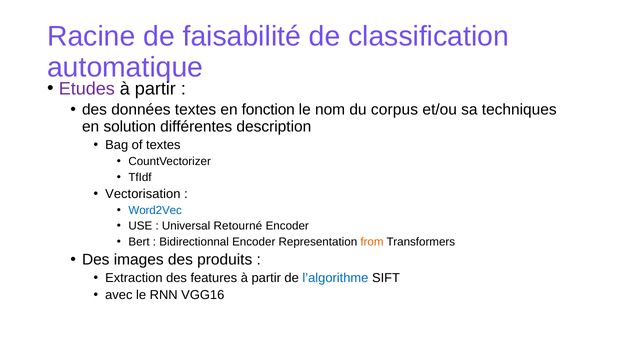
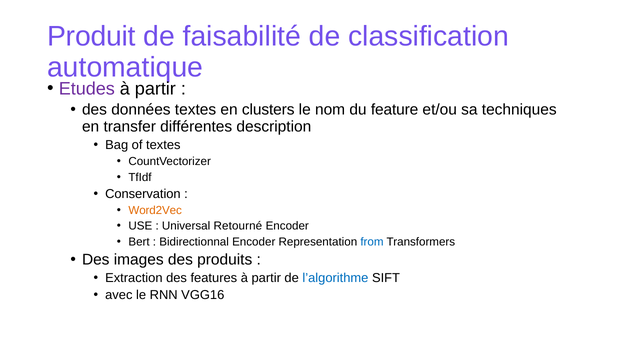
Racine: Racine -> Produit (91, 37)
fonction: fonction -> clusters (268, 110)
corpus: corpus -> feature (395, 110)
solution: solution -> transfer (130, 127)
Vectorisation: Vectorisation -> Conservation (143, 194)
Word2Vec colour: blue -> orange (155, 210)
from colour: orange -> blue (372, 242)
